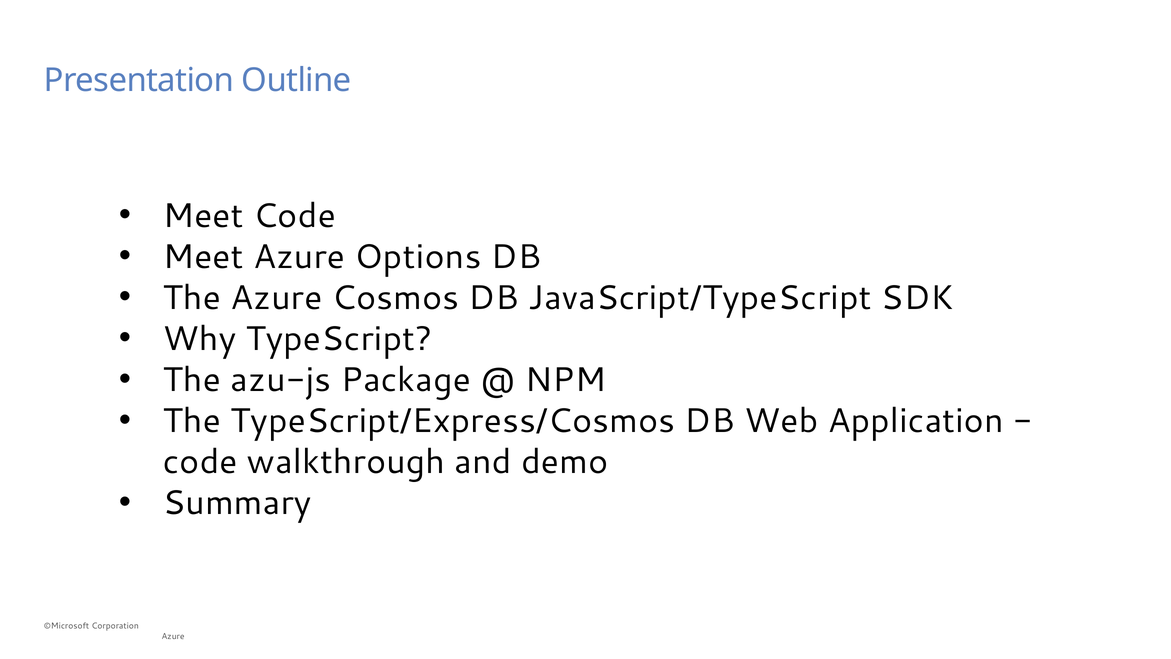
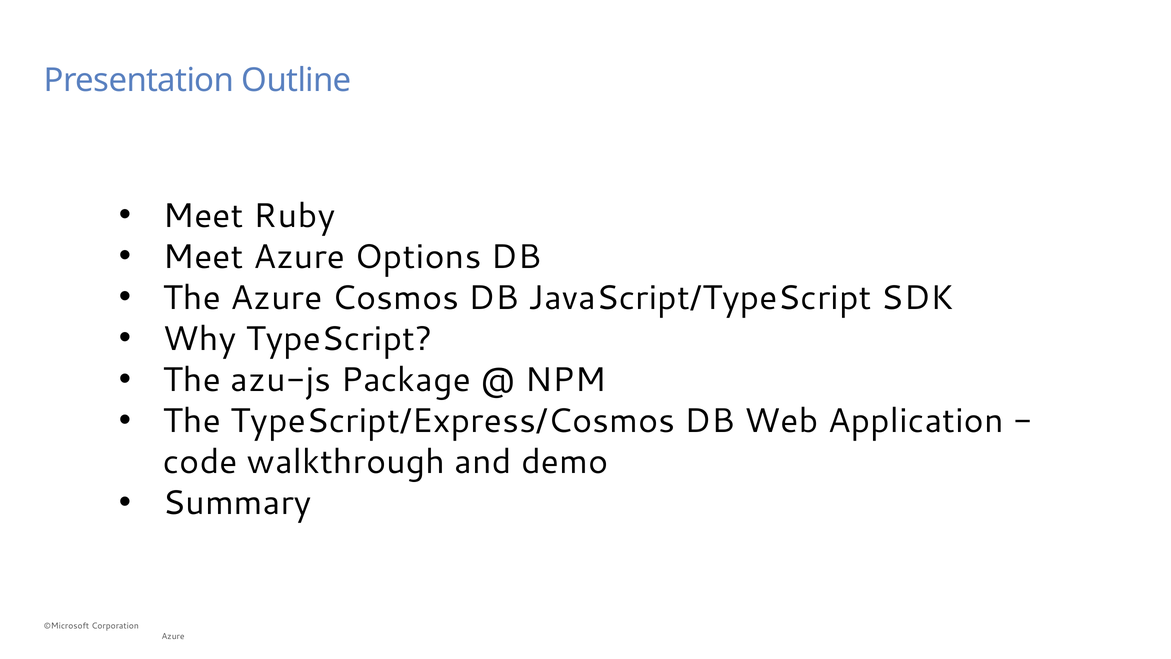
Meet Code: Code -> Ruby (294, 216)
